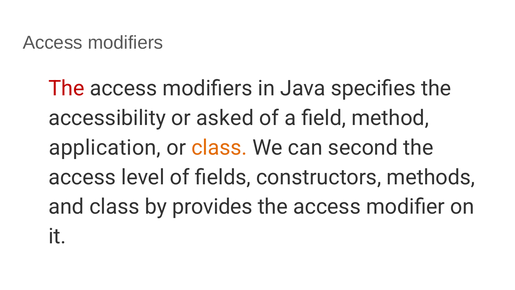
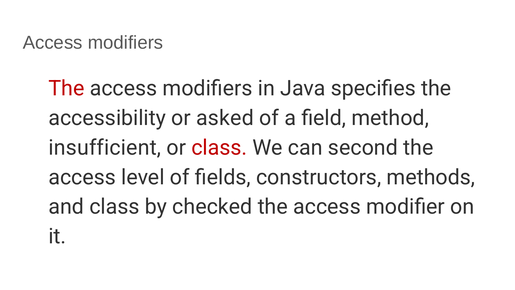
application: application -> insufficient (105, 147)
class colour: orange -> red (219, 147)
provides: provides -> checked (212, 207)
